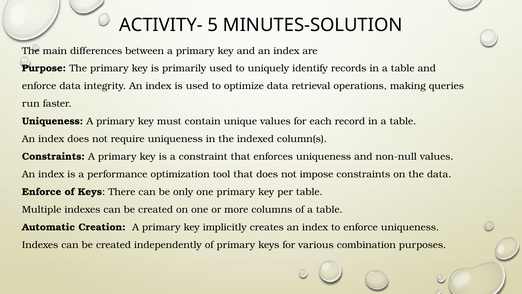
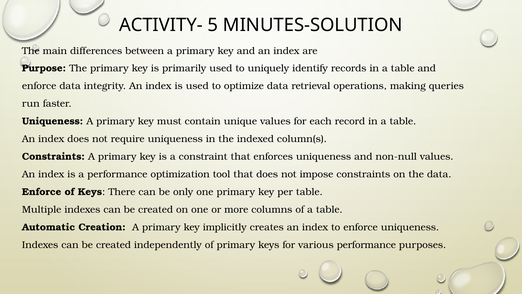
various combination: combination -> performance (366, 244)
